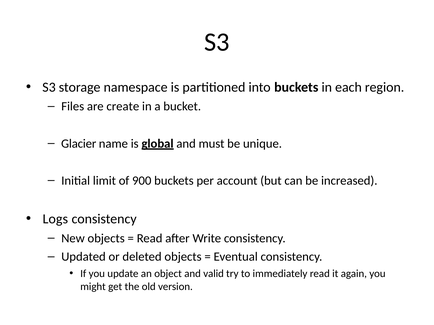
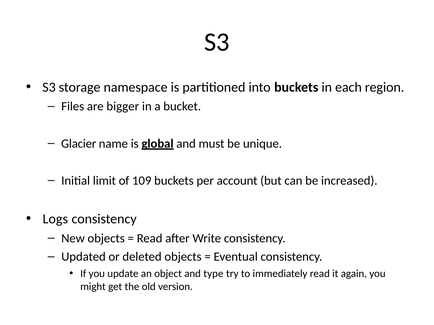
create: create -> bigger (123, 107)
900: 900 -> 109 (142, 181)
valid: valid -> type (213, 274)
